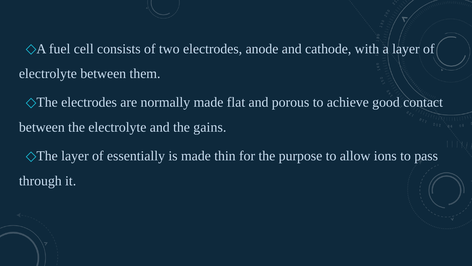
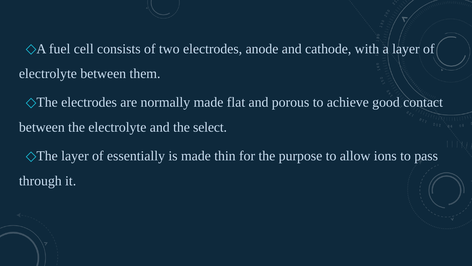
gains: gains -> select (210, 127)
